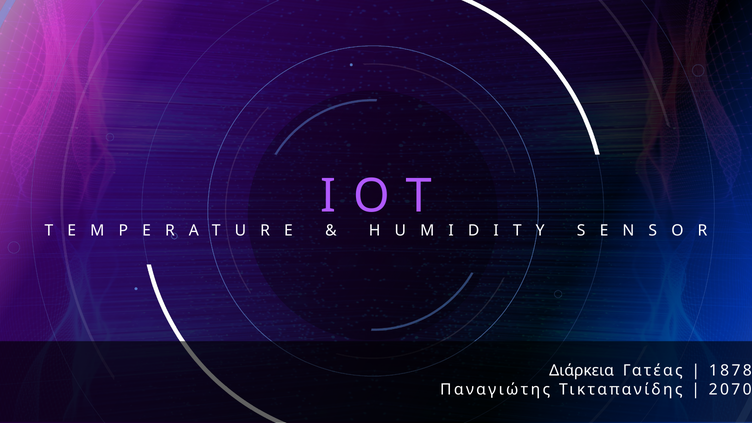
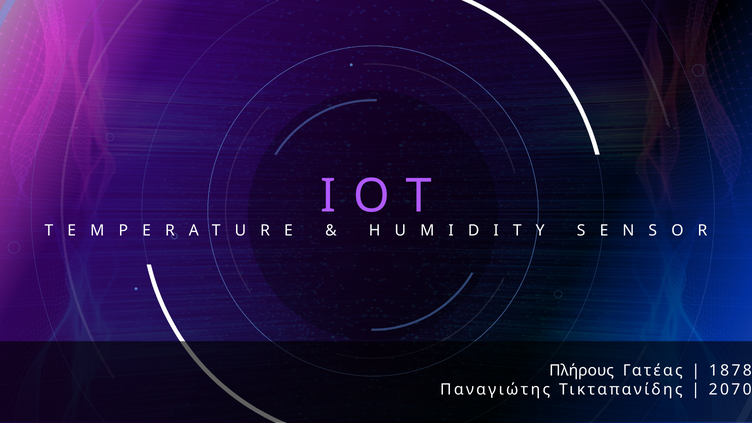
Διάρκεια: Διάρκεια -> Πλήρους (582, 371)
